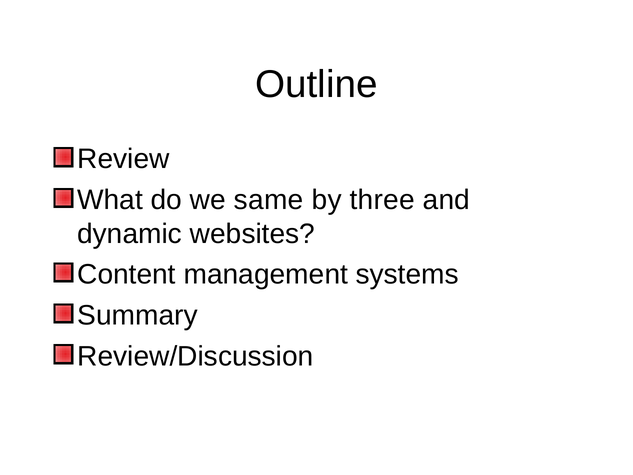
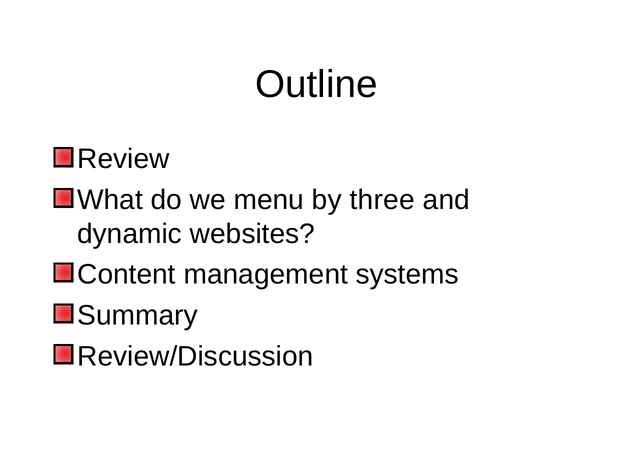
same: same -> menu (269, 200)
